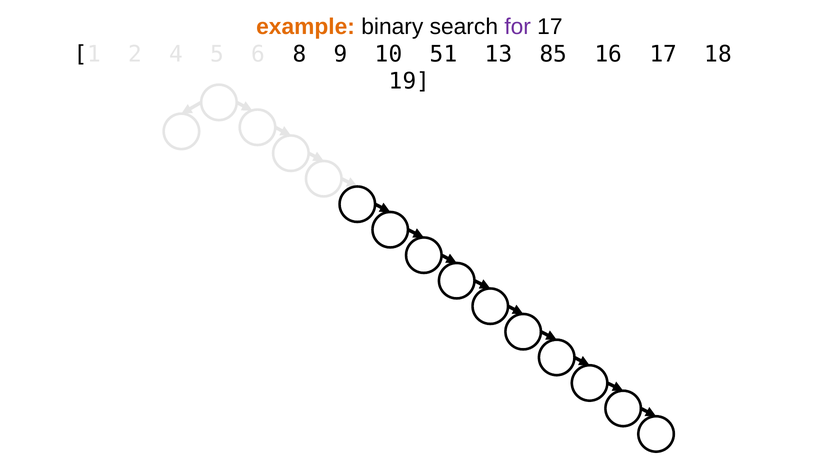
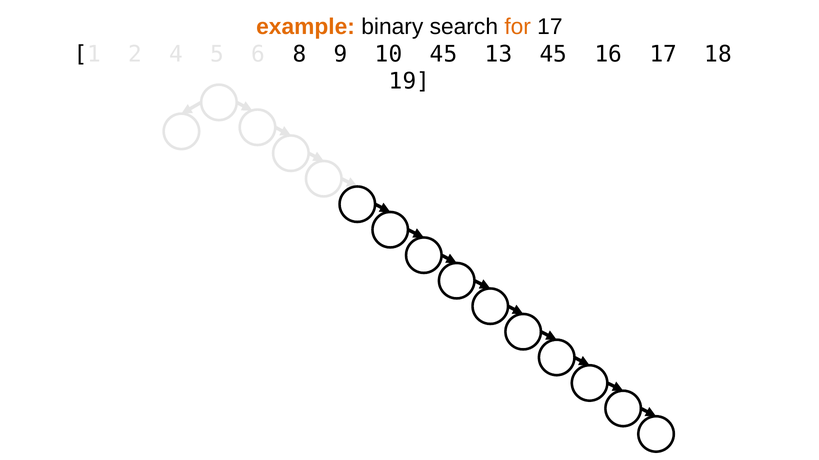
for colour: purple -> orange (518, 27)
10 51: 51 -> 45 (444, 54)
13 85: 85 -> 45 (553, 54)
